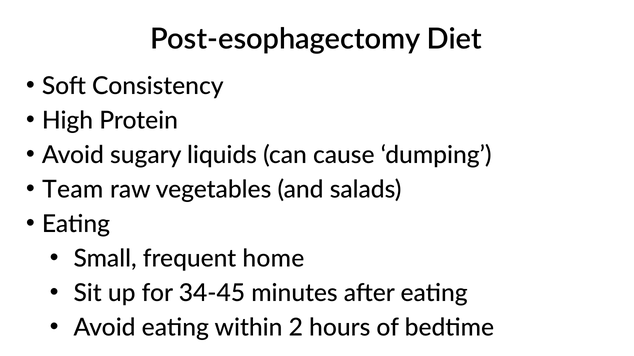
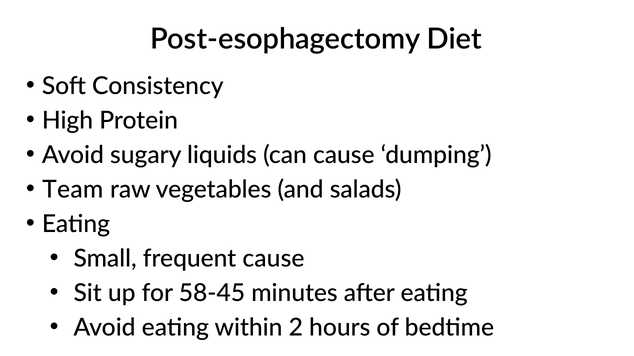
frequent home: home -> cause (273, 259)
34-45: 34-45 -> 58-45 (212, 294)
